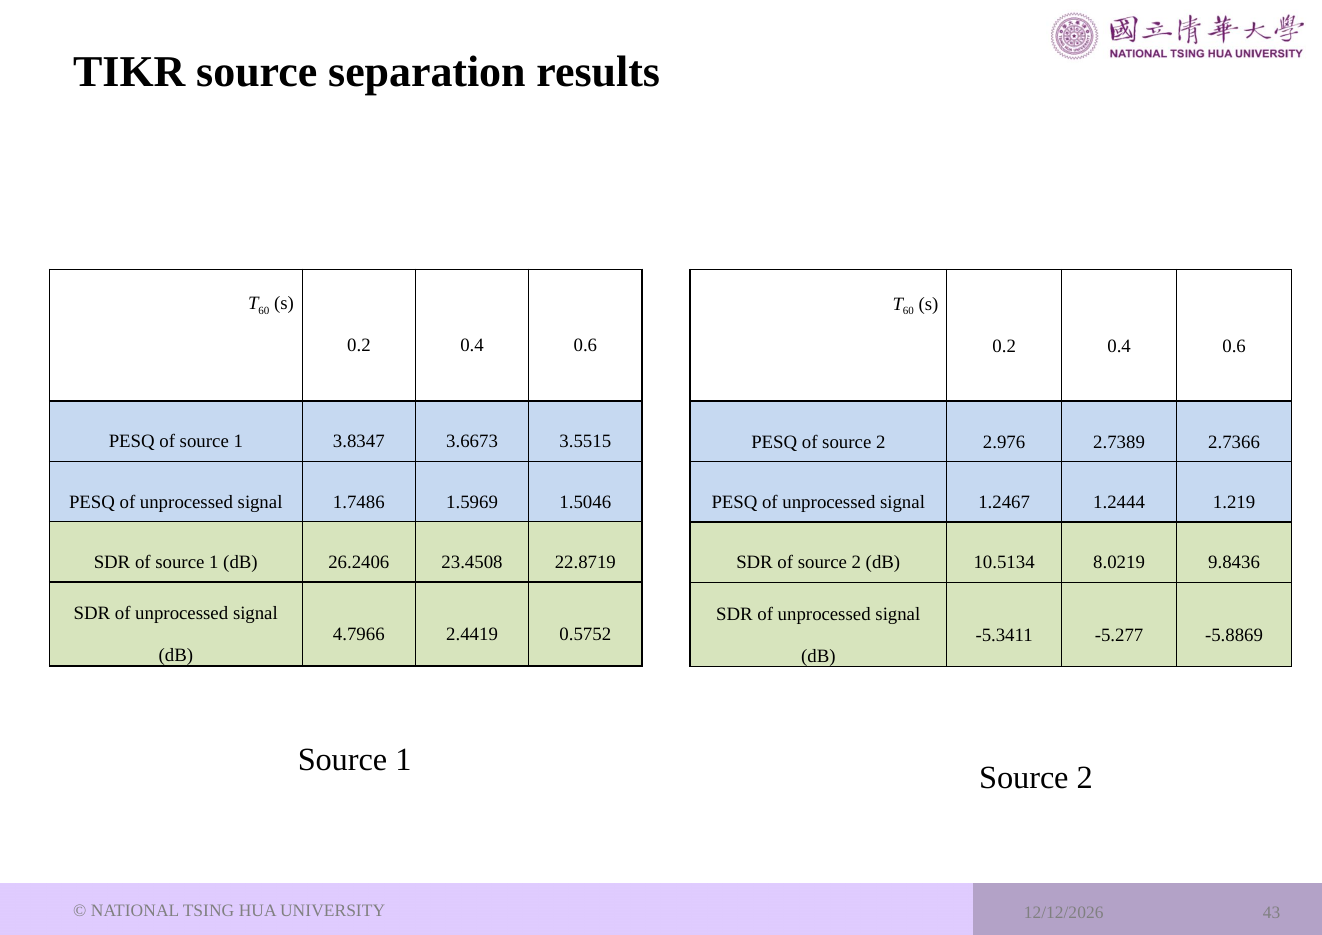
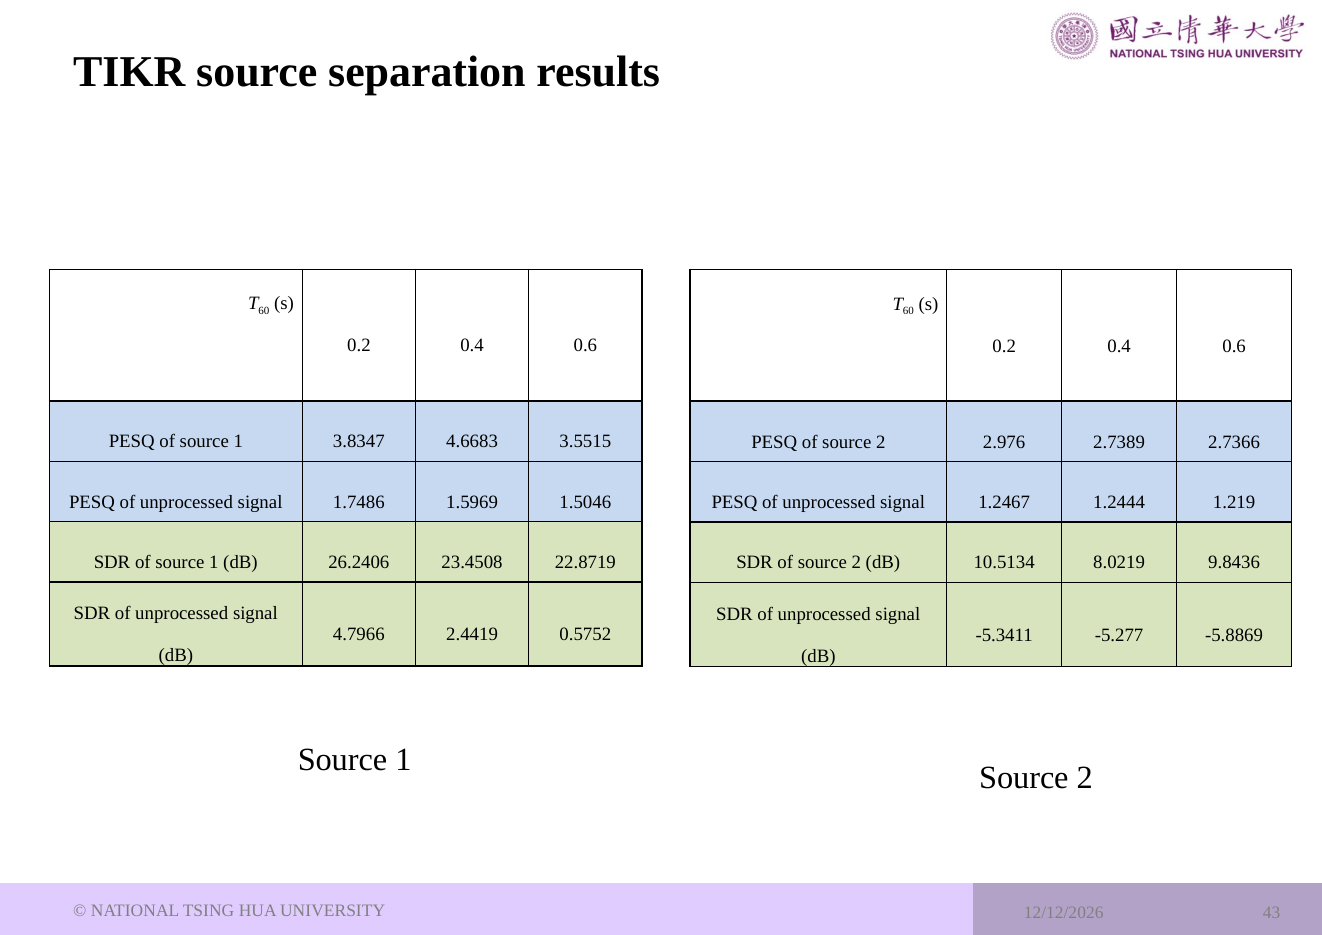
3.6673: 3.6673 -> 4.6683 (472, 442)
